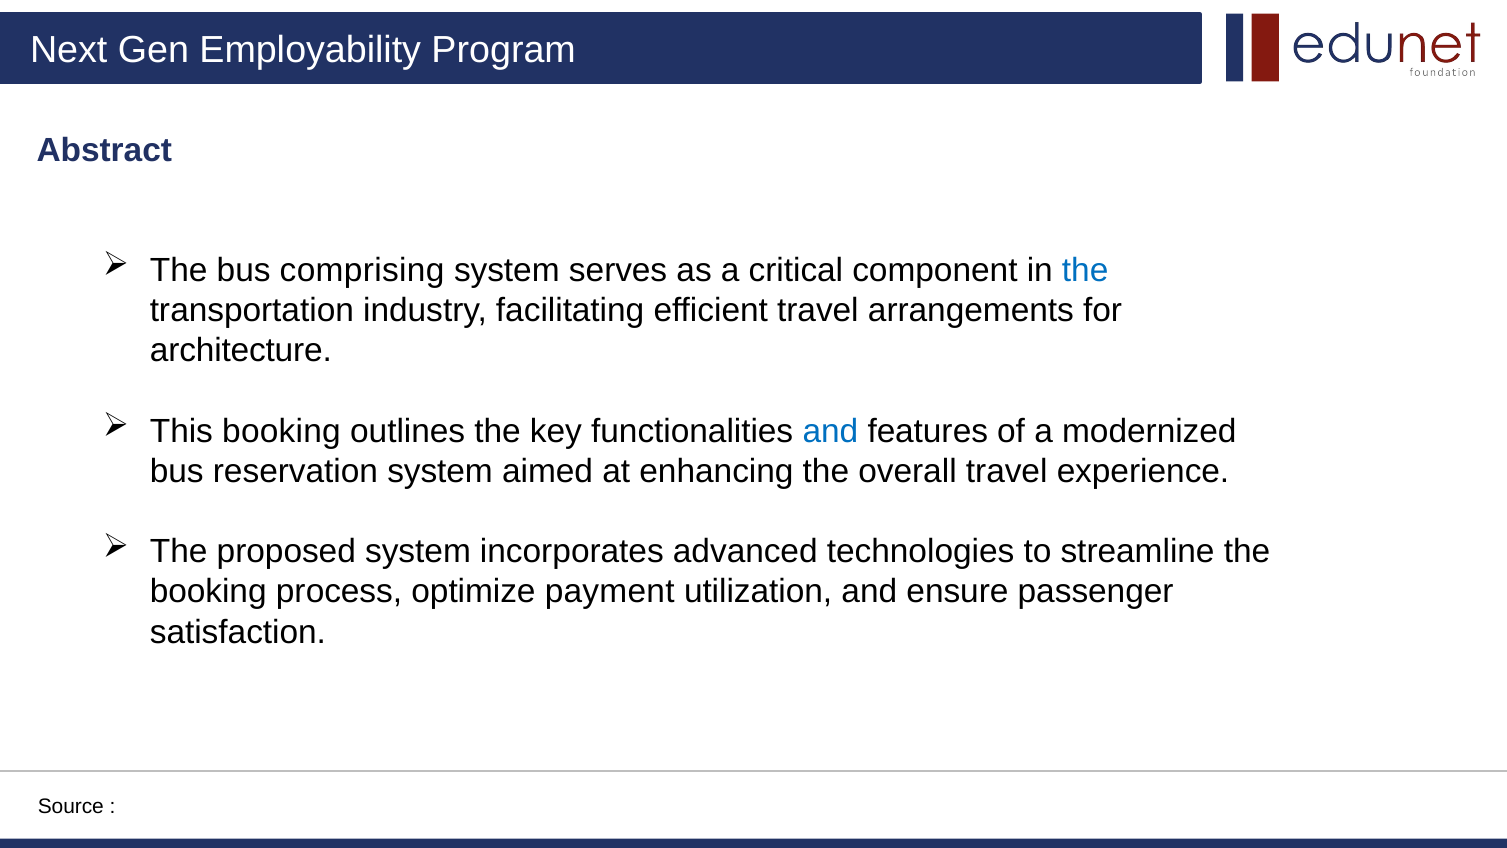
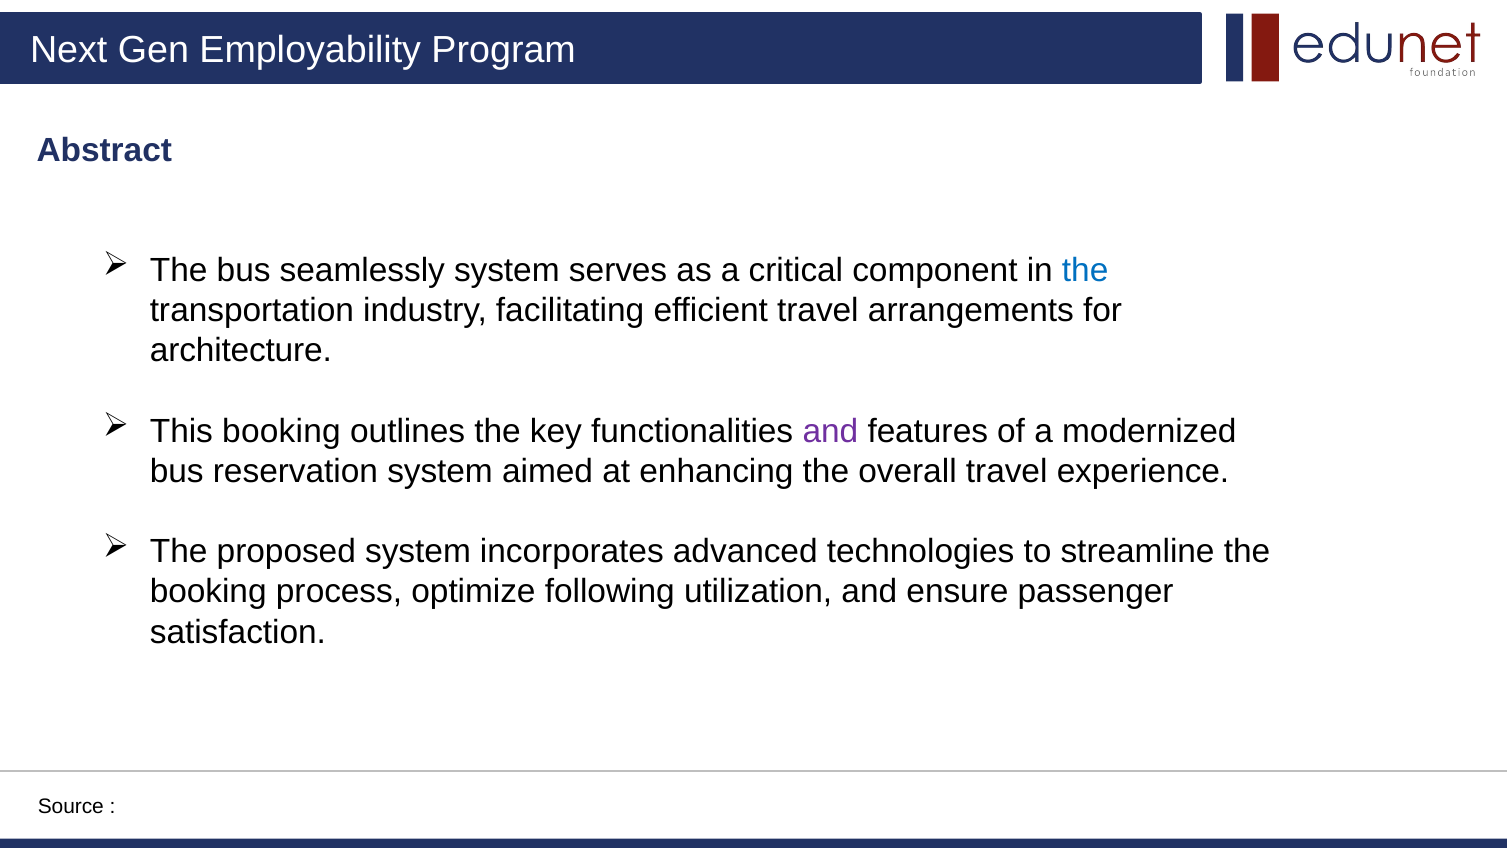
comprising: comprising -> seamlessly (362, 270)
and colour: blue -> purple (830, 431)
payment: payment -> following (610, 592)
